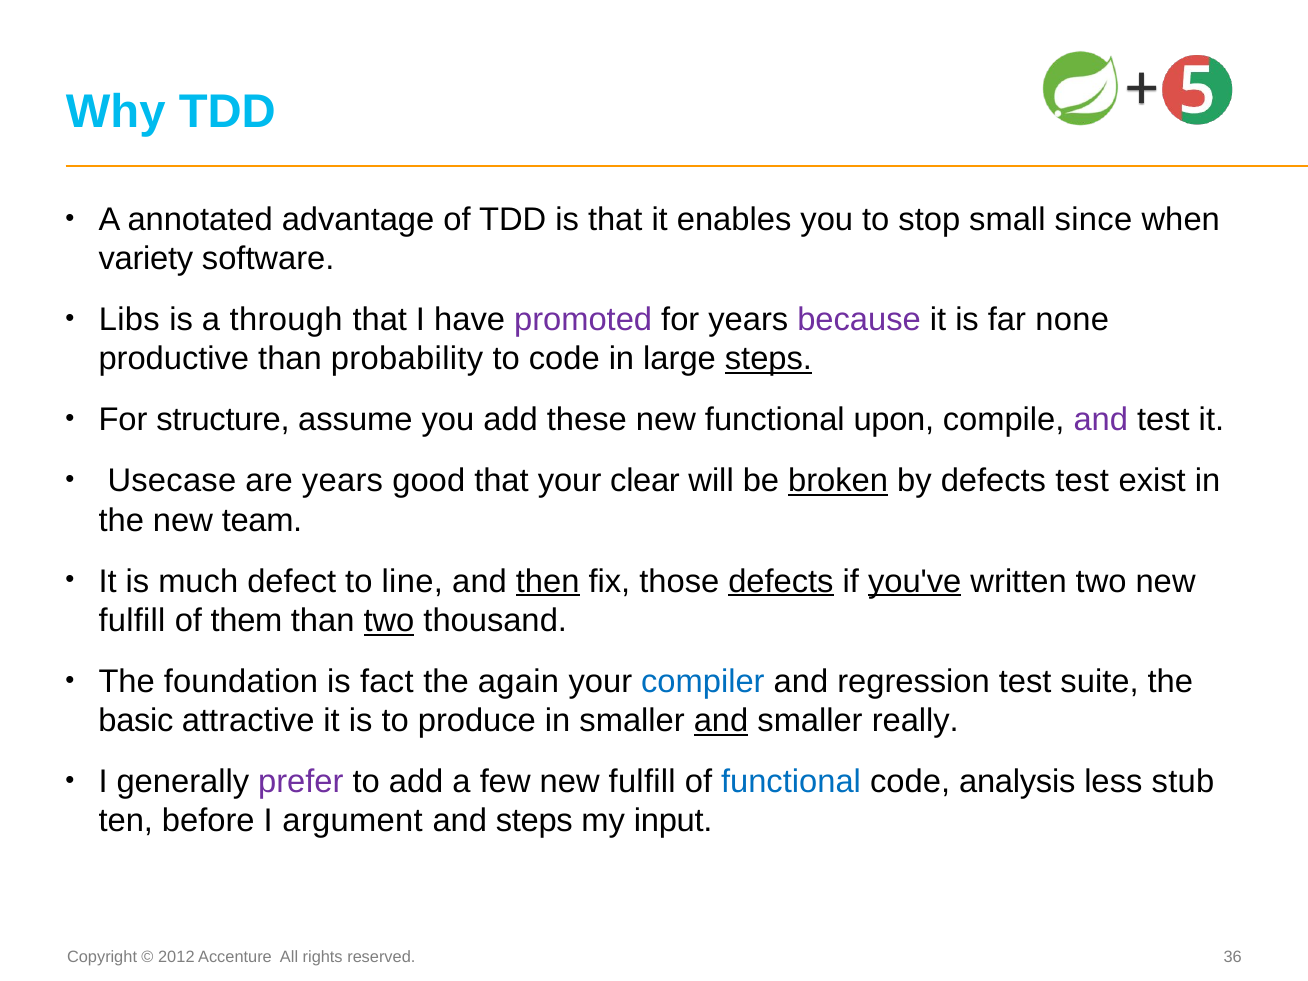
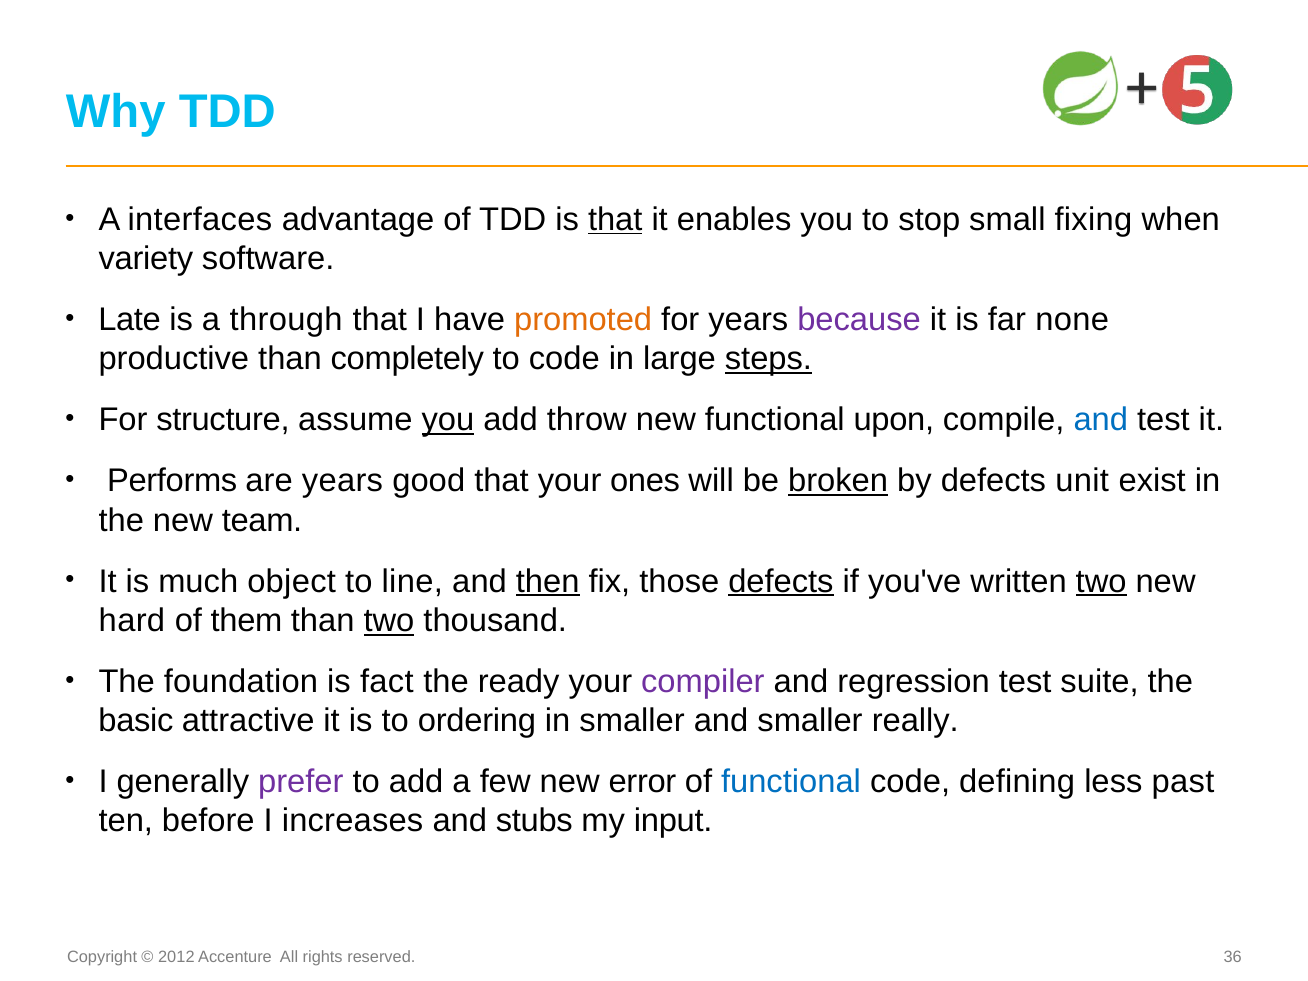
annotated: annotated -> interfaces (200, 219)
that underline: none -> present (615, 219)
since: since -> fixing (1093, 219)
Libs: Libs -> Late (130, 320)
promoted colour: purple -> orange (583, 320)
probability: probability -> completely (407, 359)
you underline: none -> present (448, 420)
these: these -> throw (587, 420)
and colour: purple -> blue (1101, 420)
Usecase: Usecase -> Performs (172, 481)
clear: clear -> ones (645, 481)
defects test: test -> unit (1082, 481)
defect: defect -> object (292, 581)
you've underline: present -> none (915, 581)
two underline: none -> present (1101, 581)
fulfill: fulfill -> hard (132, 620)
again: again -> ready (519, 682)
compiler colour: blue -> purple (703, 682)
produce: produce -> ordering (477, 721)
and underline: present -> none (721, 721)
few new fulfill: fulfill -> error (642, 782)
analysis: analysis -> defining (1017, 782)
stub: stub -> past (1183, 782)
argument: argument -> increases (353, 821)
and steps: steps -> stubs (534, 821)
